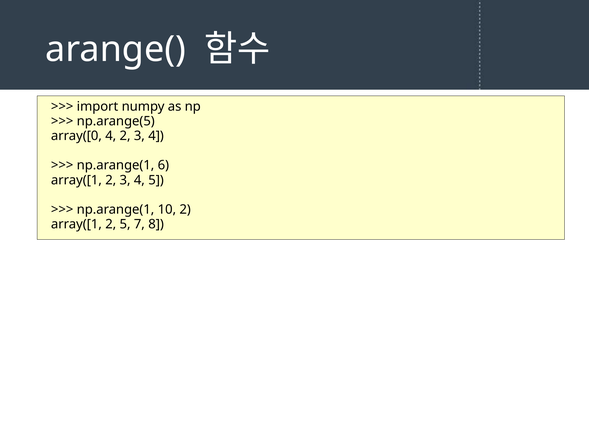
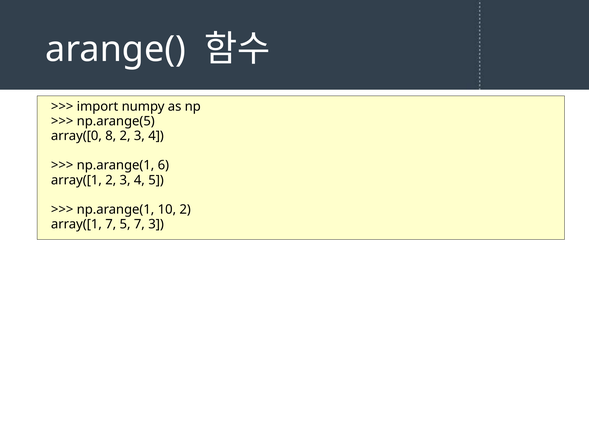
array([0 4: 4 -> 8 (111, 136)
2: 2 -> 7 (111, 224)
7 8: 8 -> 3 (156, 224)
